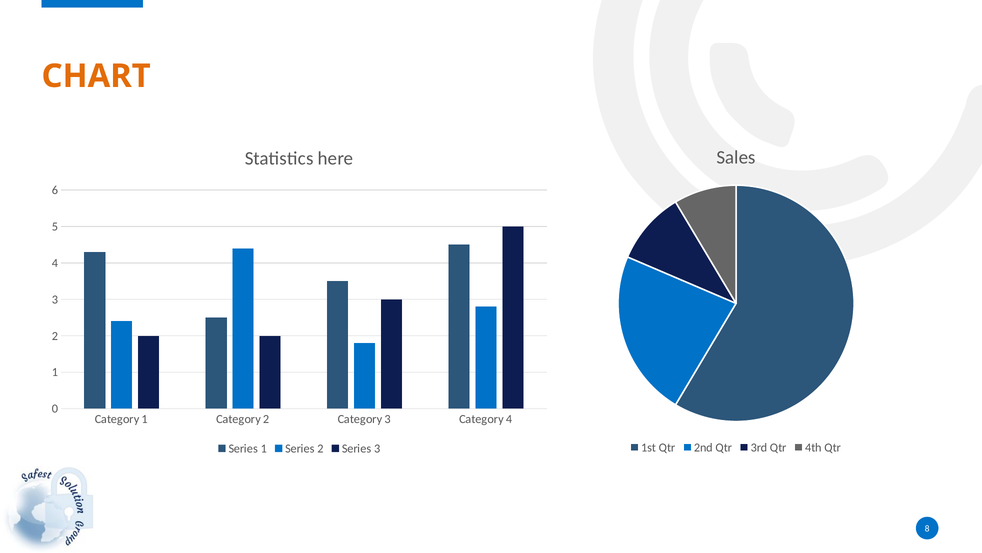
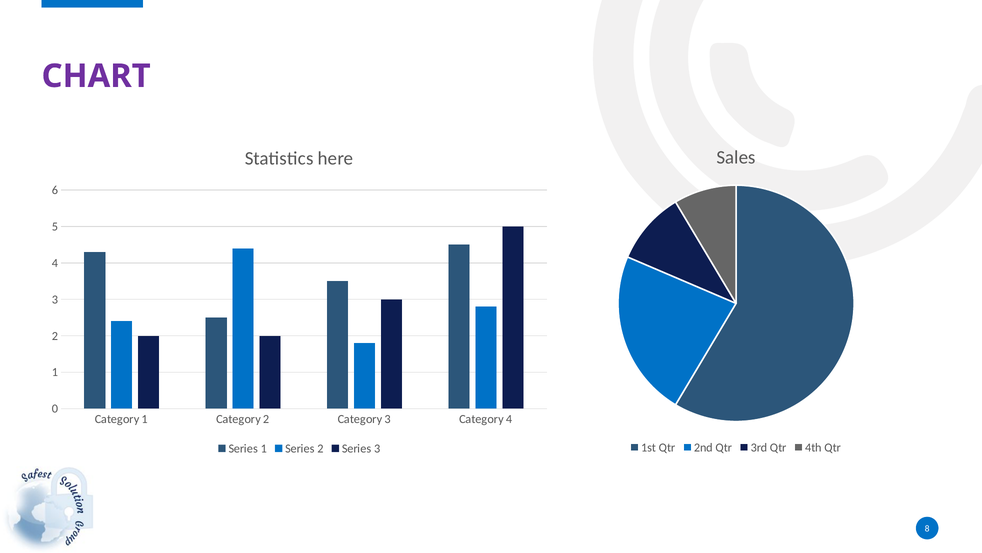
CHART colour: orange -> purple (96, 76)
